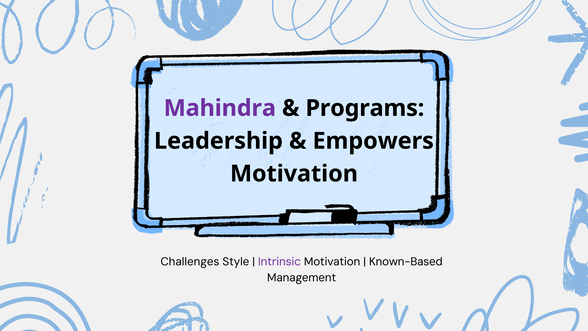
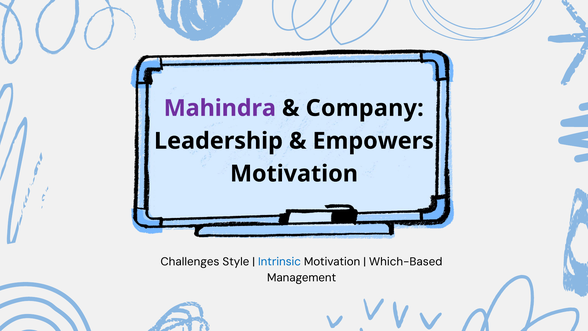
Programs: Programs -> Company (365, 108)
Intrinsic colour: purple -> blue (279, 261)
Known-Based: Known-Based -> Which-Based (406, 261)
